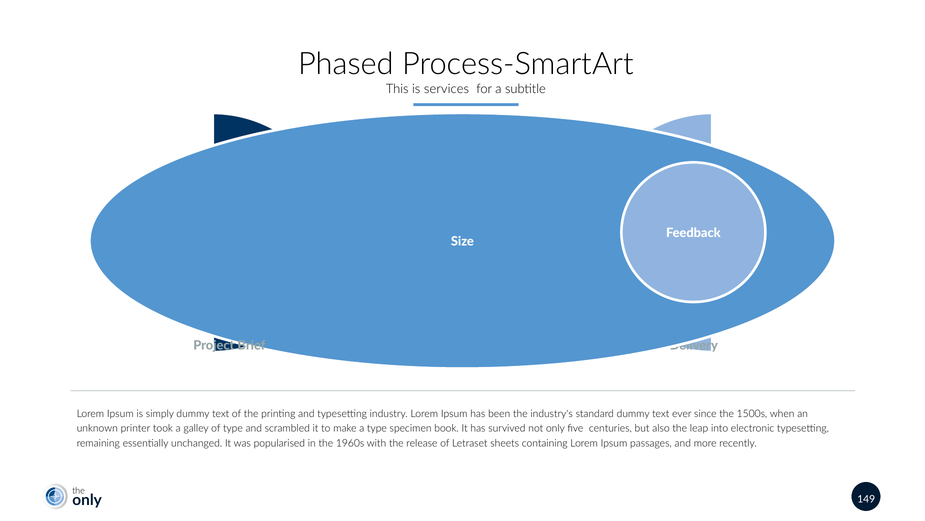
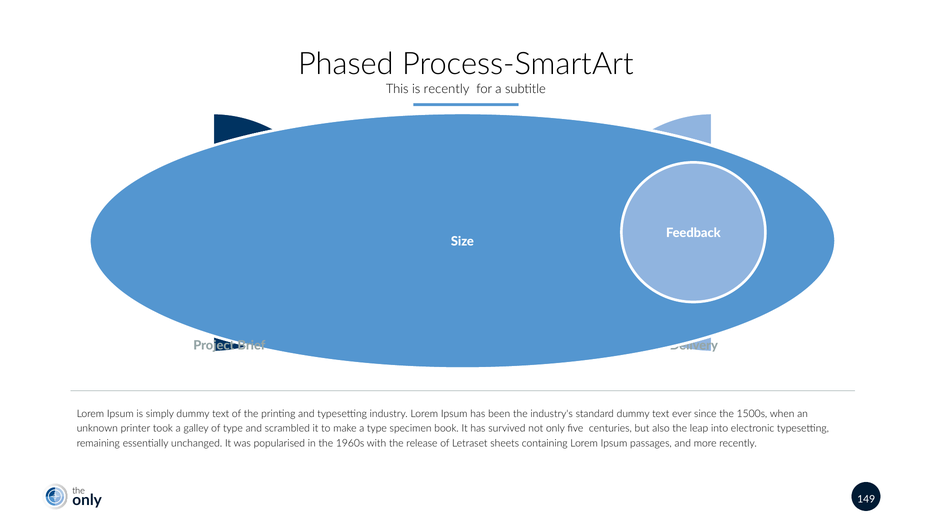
is services: services -> recently (447, 89)
